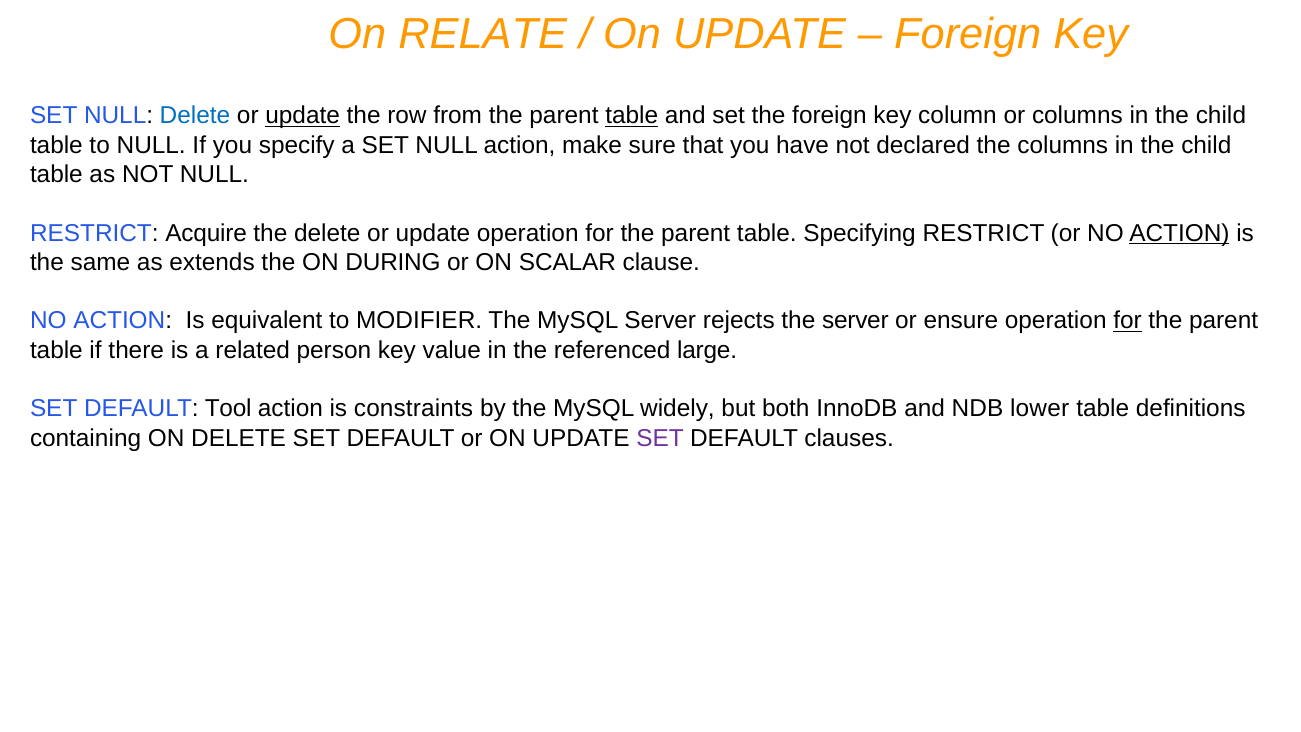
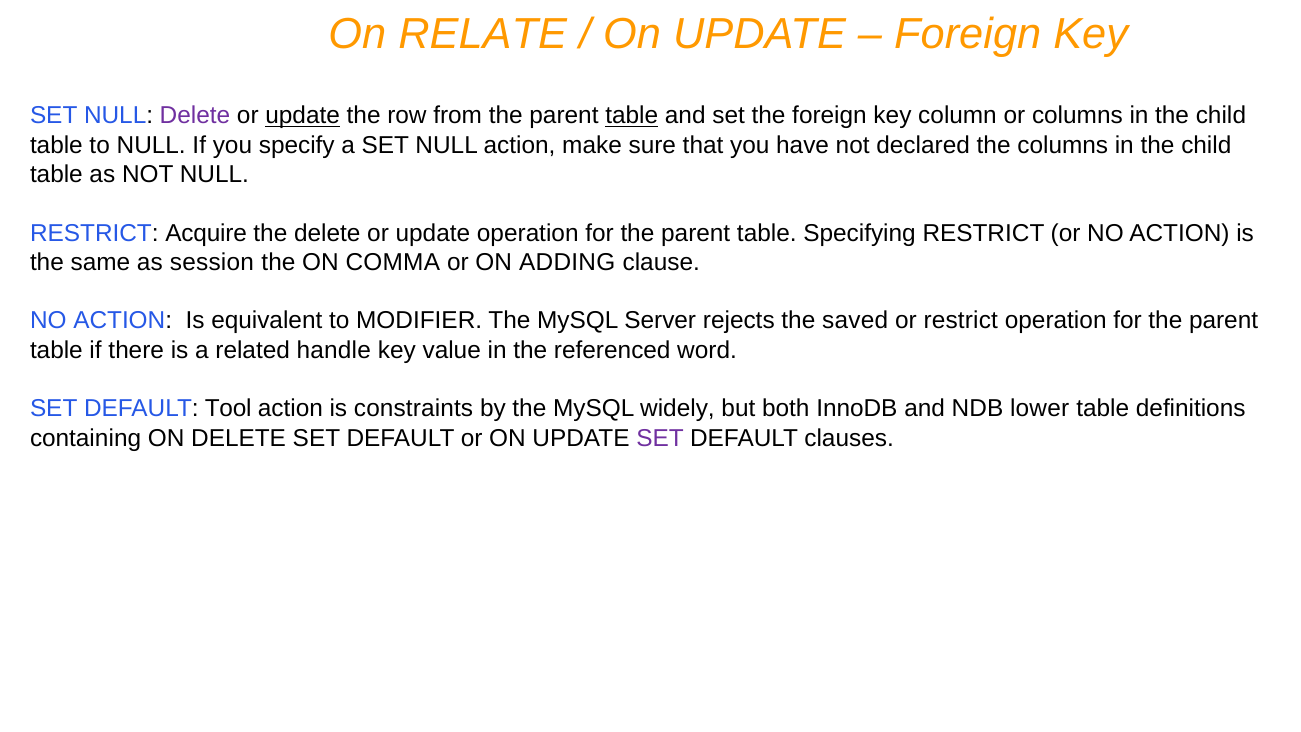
Delete colour: blue -> purple (195, 116)
ACTION underline: present -> none (1179, 233)
extends: extends -> session (212, 262)
DURING: DURING -> COMMA (393, 262)
SCALAR: SCALAR -> ADDING (567, 262)
the server: server -> saved (855, 321)
or ensure: ensure -> restrict (961, 321)
for underline: present -> none (1128, 321)
person: person -> handle (334, 350)
large: large -> word (707, 350)
